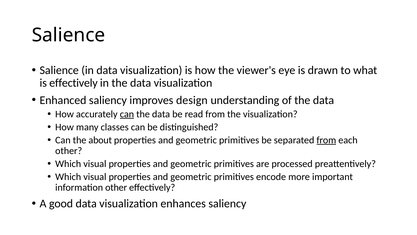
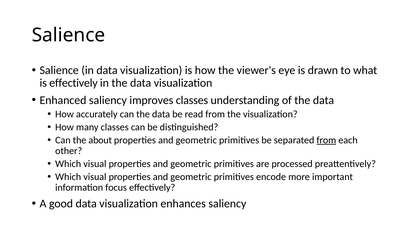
improves design: design -> classes (192, 100)
can underline: present -> none (127, 114)
information other: other -> focus (116, 187)
